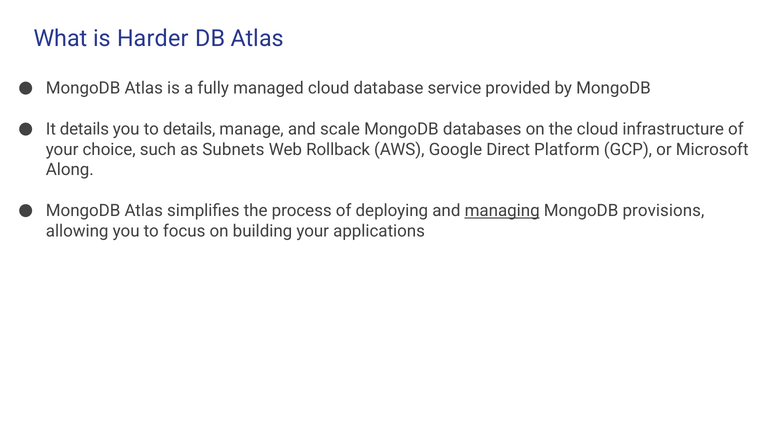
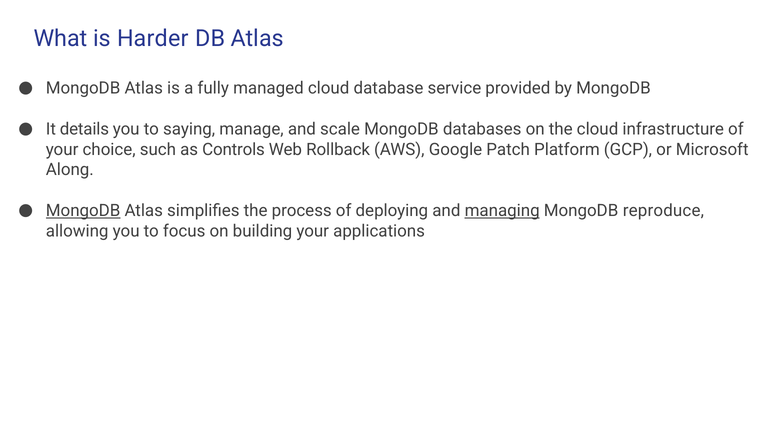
to details: details -> saying (189, 129)
Subnets: Subnets -> Controls (234, 149)
Direct: Direct -> Patch (508, 149)
MongoDB underline: none -> present (83, 211)
provisions: provisions -> reproduce (663, 211)
